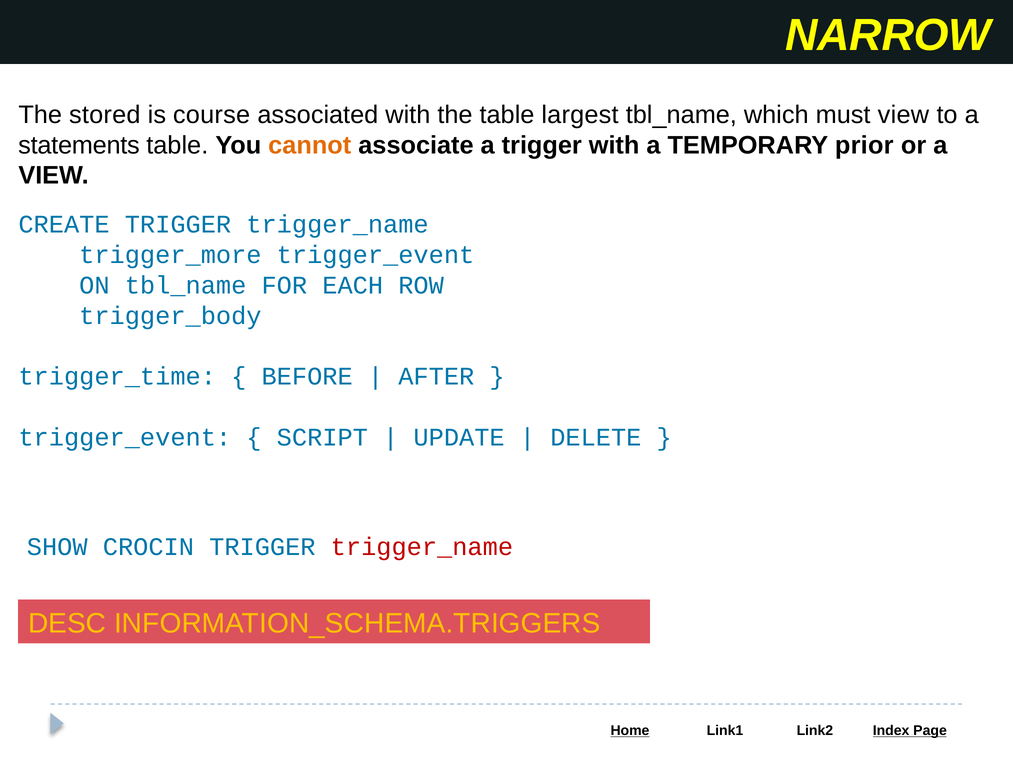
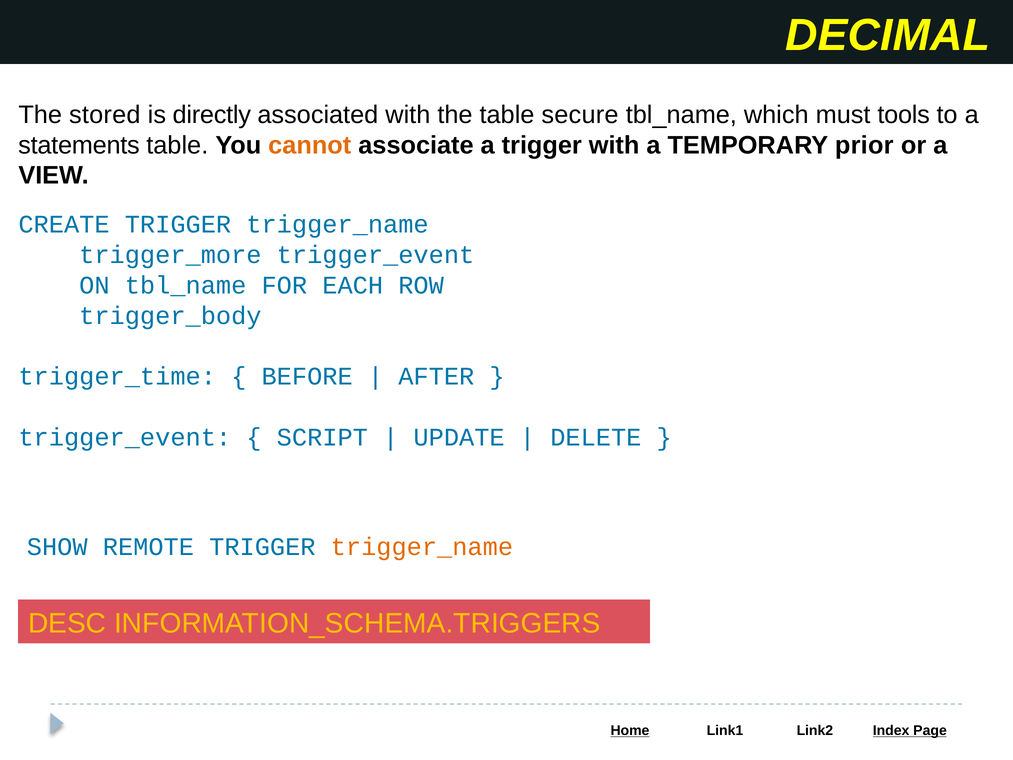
NARROW: NARROW -> DECIMAL (888, 35)
course: course -> directly (212, 115)
largest: largest -> secure (580, 115)
must view: view -> tools (904, 115)
CROCIN: CROCIN -> REMOTE (148, 547)
trigger_name colour: red -> orange (422, 547)
